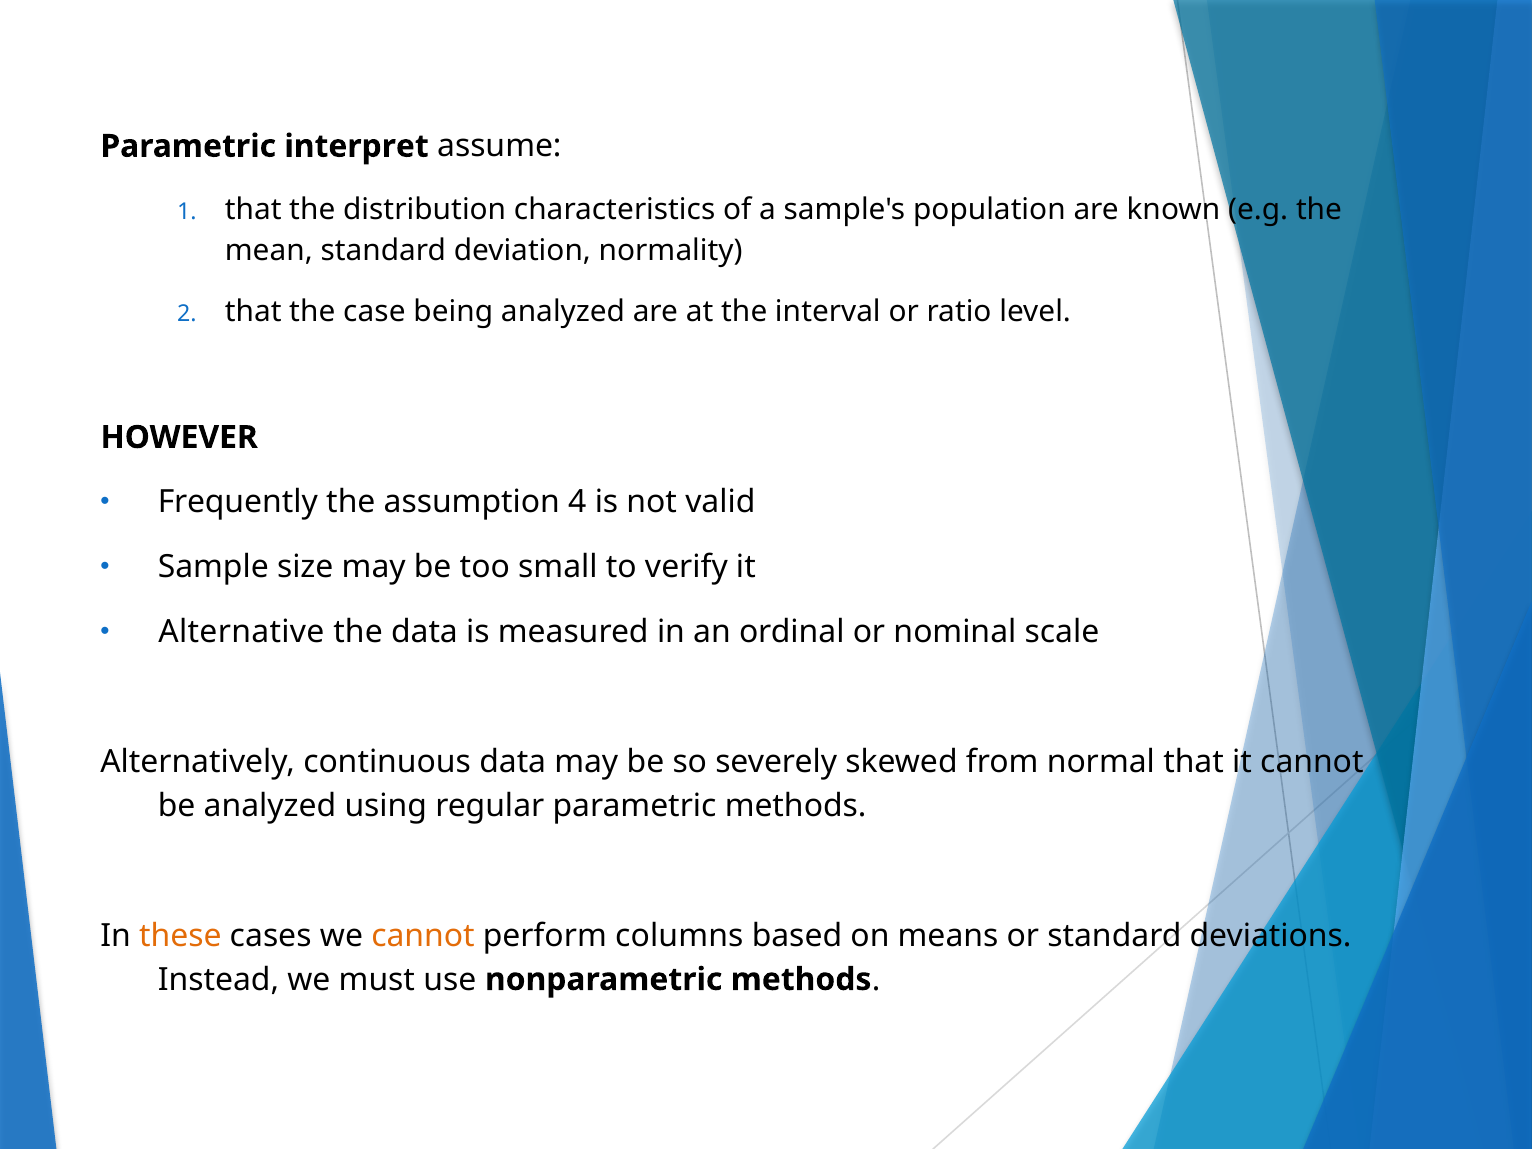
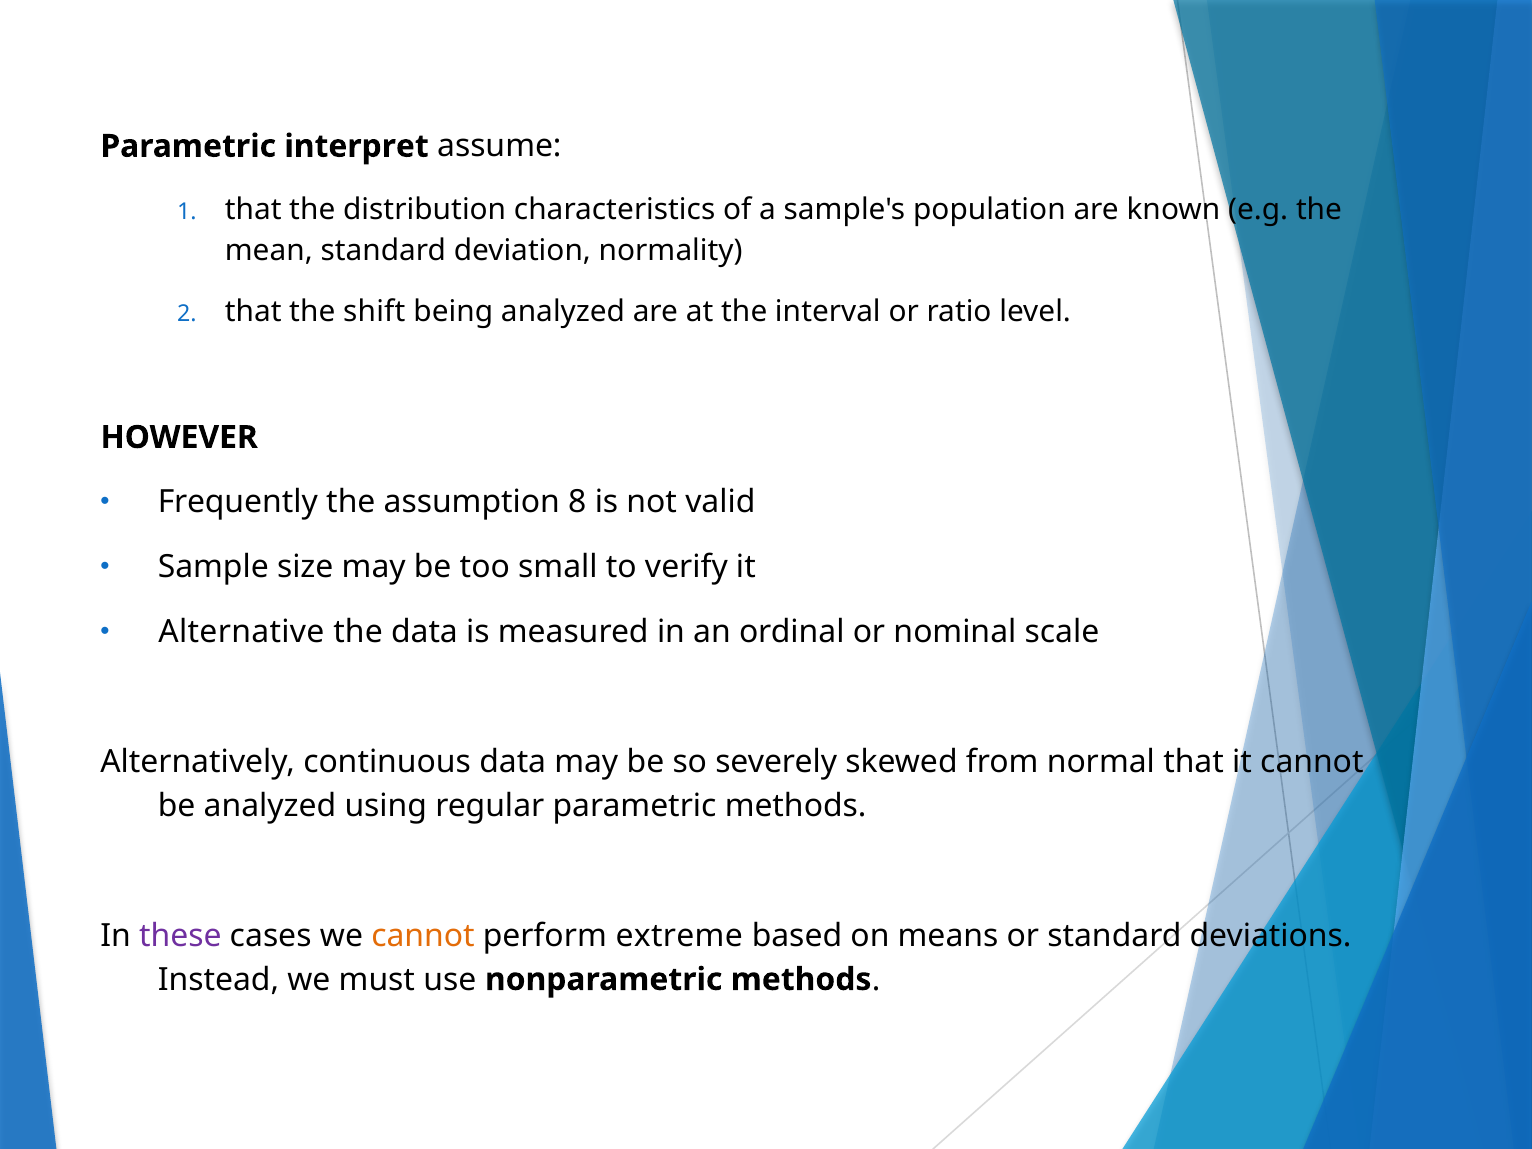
case: case -> shift (374, 312)
4: 4 -> 8 (577, 502)
these colour: orange -> purple (180, 936)
columns: columns -> extreme (679, 936)
